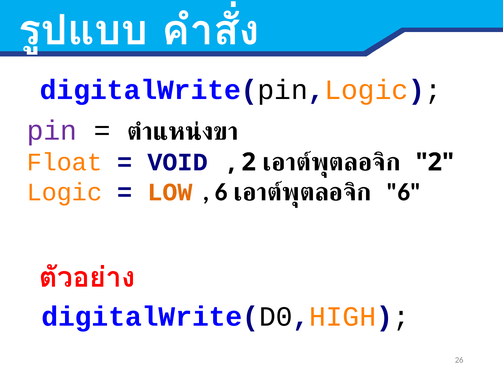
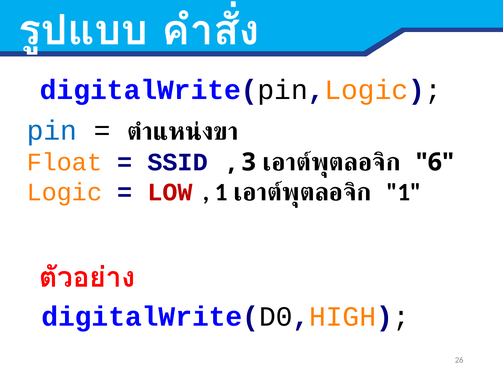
pin colour: purple -> blue (52, 131)
VOID: VOID -> SSID (178, 162)
2: 2 -> 3 (249, 162)
2: 2 -> 6 (435, 162)
LOW colour: orange -> red (170, 192)
6: 6 -> 1 (221, 192)
6: 6 -> 1 (404, 192)
